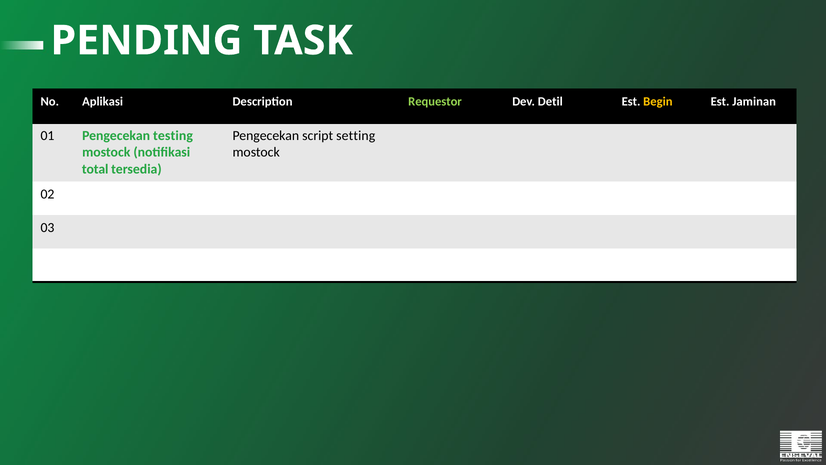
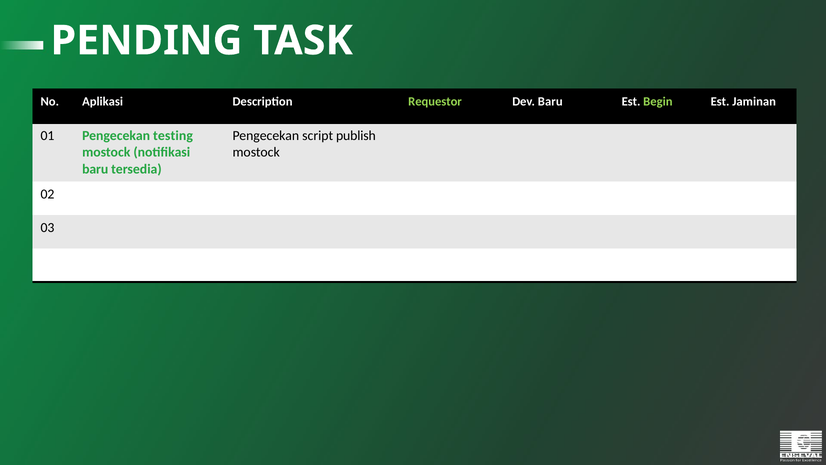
Dev Detil: Detil -> Baru (550, 101)
Begin colour: yellow -> light green (658, 101)
setting: setting -> publish (356, 135)
total: total -> baru (95, 169)
